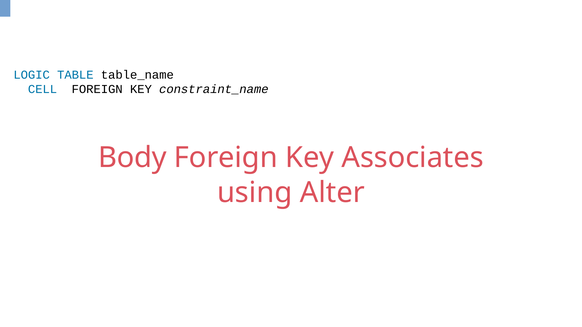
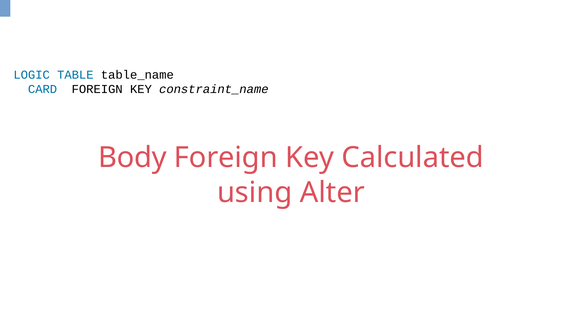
CELL: CELL -> CARD (43, 89)
Associates: Associates -> Calculated (413, 158)
